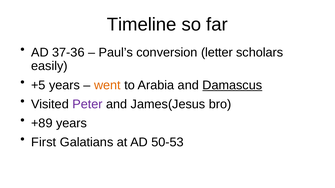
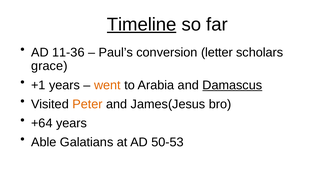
Timeline underline: none -> present (142, 25)
37-36: 37-36 -> 11-36 (68, 53)
easily: easily -> grace (49, 66)
+5: +5 -> +1 (38, 85)
Peter colour: purple -> orange (87, 104)
+89: +89 -> +64 (42, 123)
First: First -> Able (44, 142)
